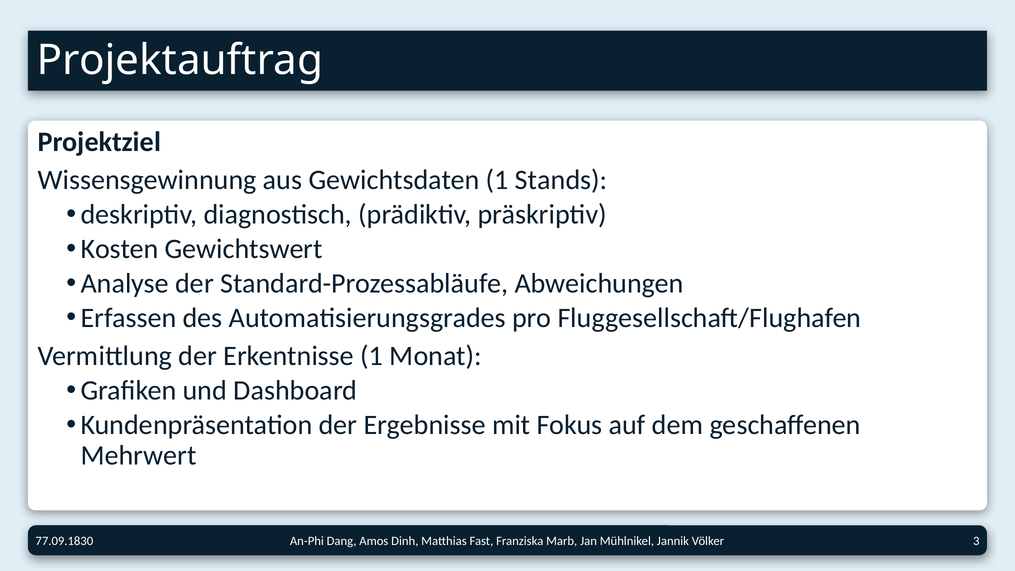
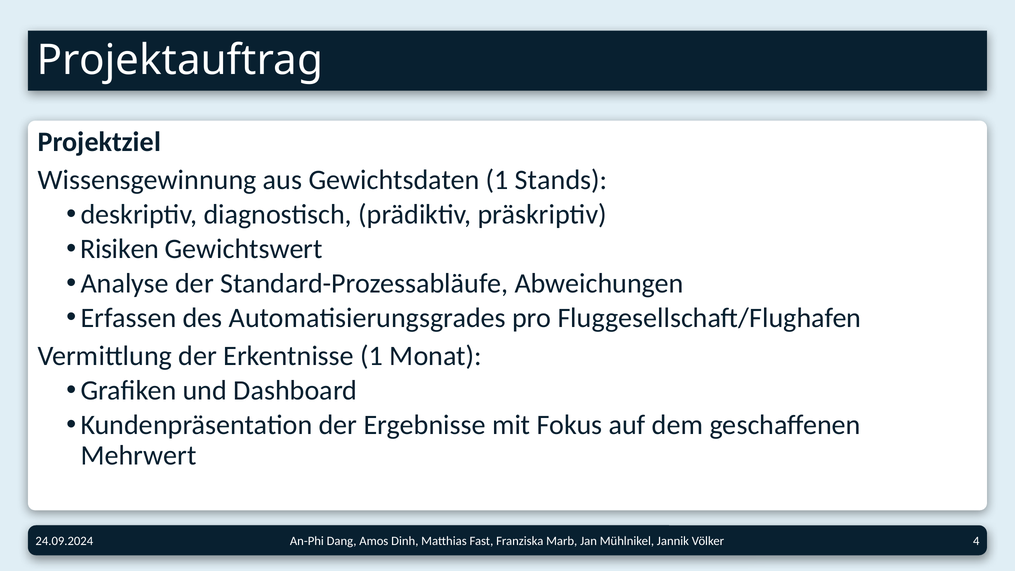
Kosten: Kosten -> Risiken (120, 249)
3: 3 -> 4 (976, 541)
77.09.1830: 77.09.1830 -> 24.09.2024 (64, 541)
